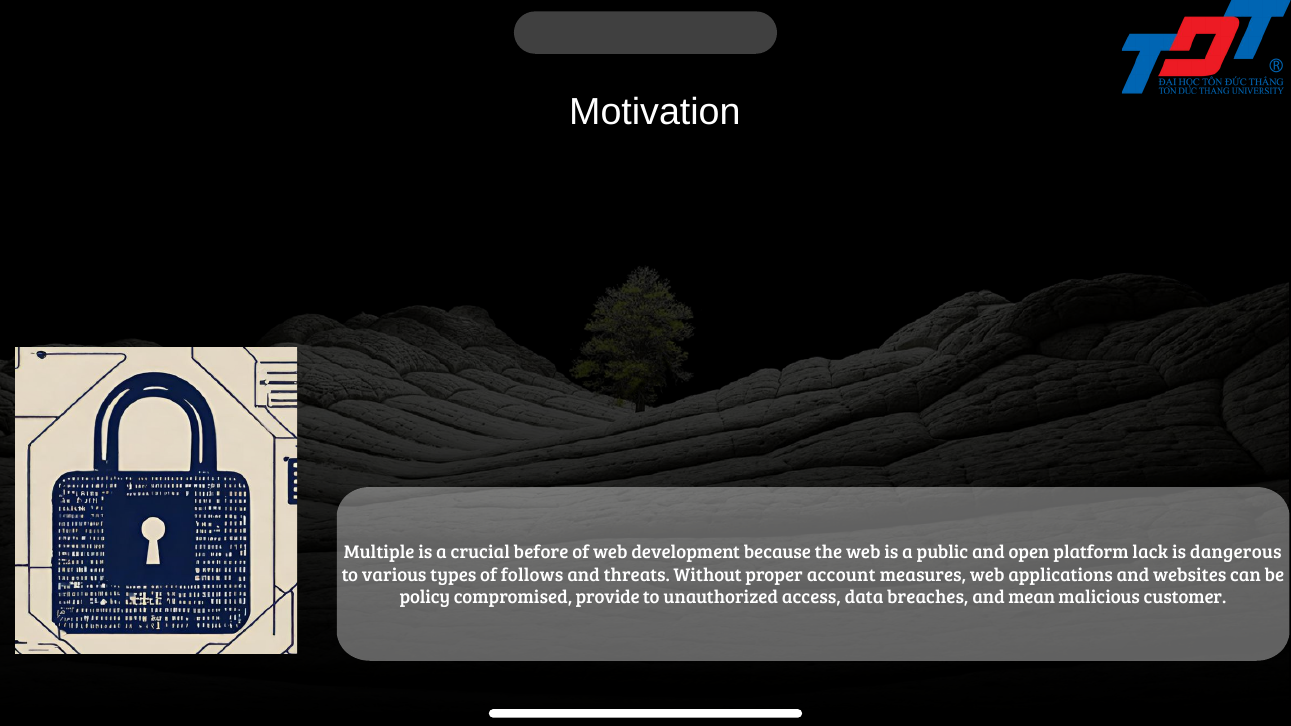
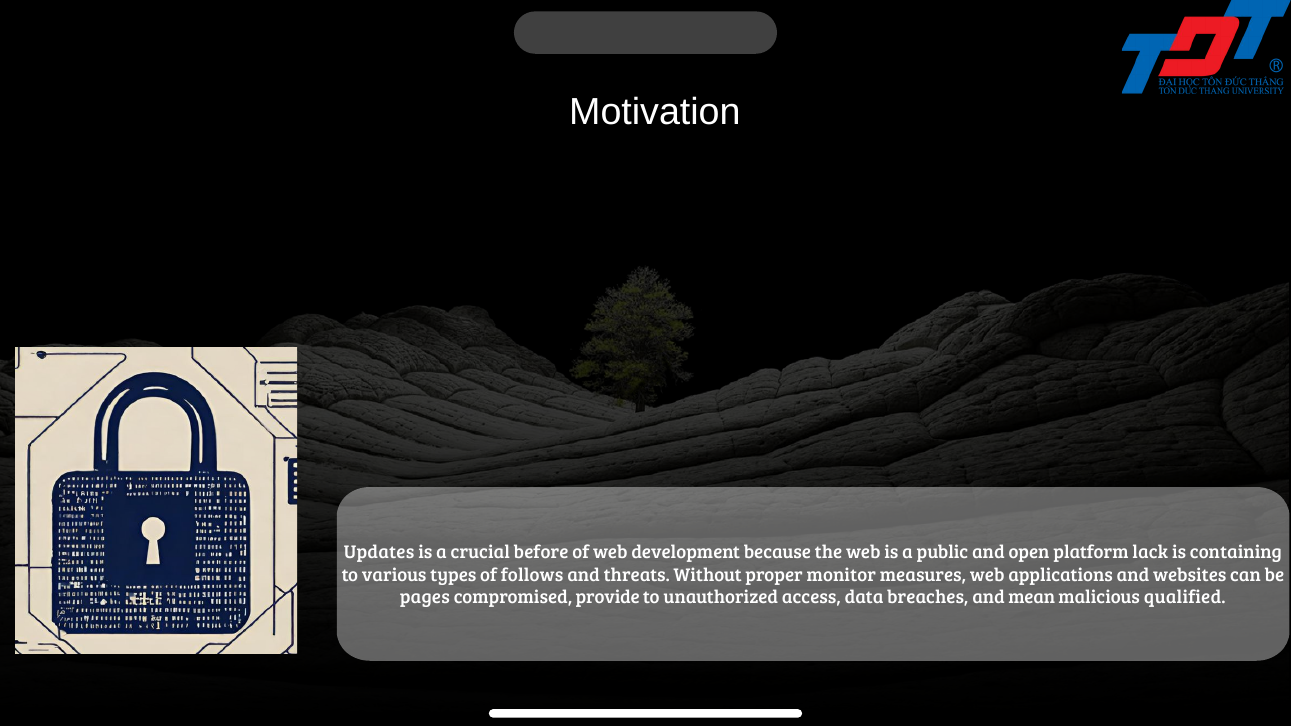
Multiple: Multiple -> Updates (379, 553)
dangerous: dangerous -> containing (1236, 553)
account: account -> monitor (841, 575)
policy: policy -> pages (425, 598)
customer: customer -> qualified (1185, 598)
